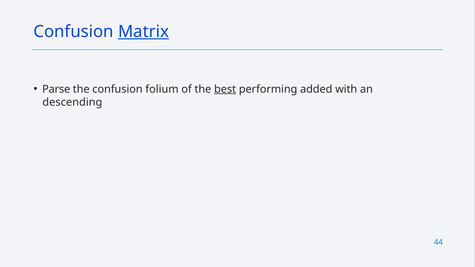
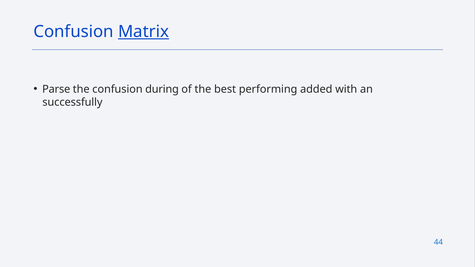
folium: folium -> during (162, 89)
best underline: present -> none (225, 89)
descending: descending -> successfully (72, 102)
